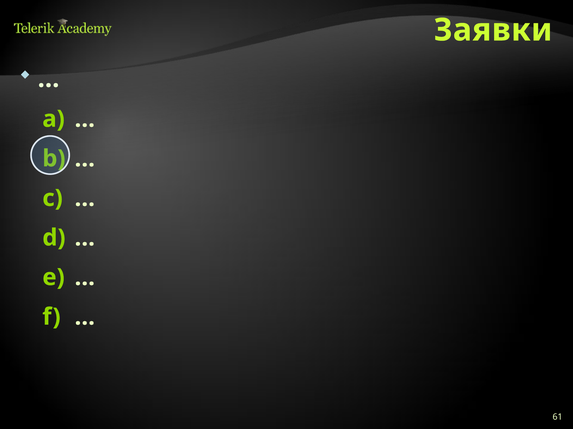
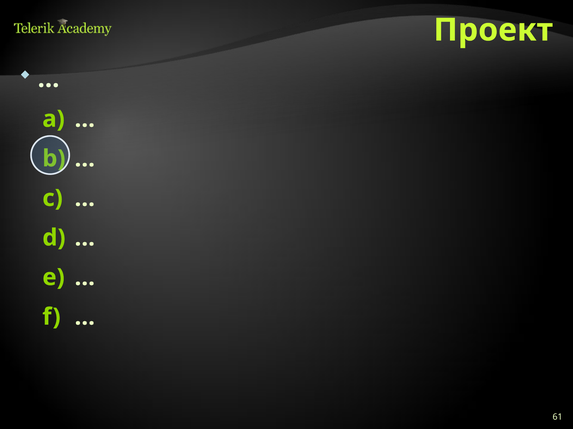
Заявки: Заявки -> Проект (493, 30)
